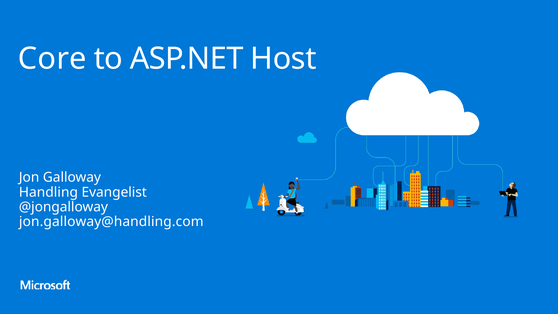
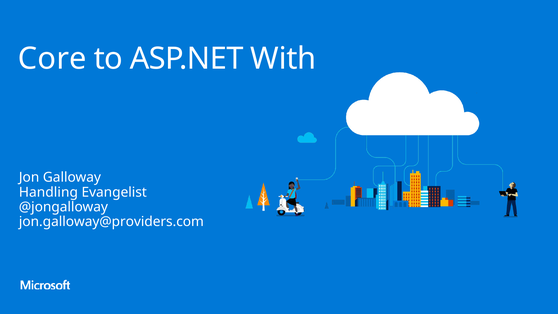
Host: Host -> With (283, 58)
jon.galloway@handling.com: jon.galloway@handling.com -> jon.galloway@providers.com (111, 222)
